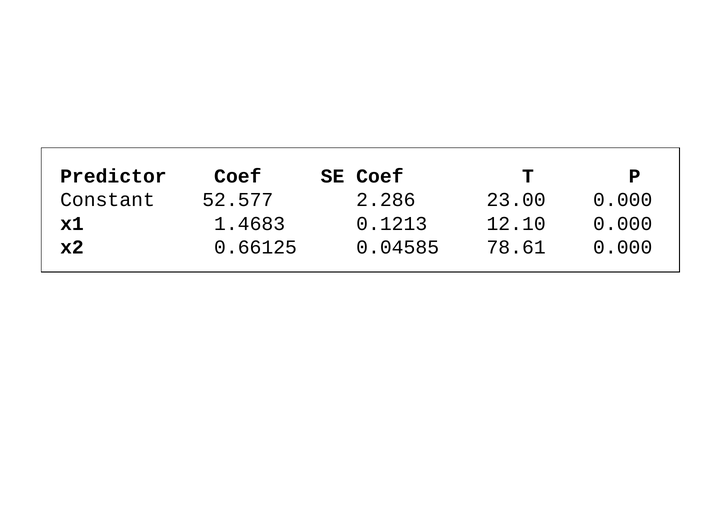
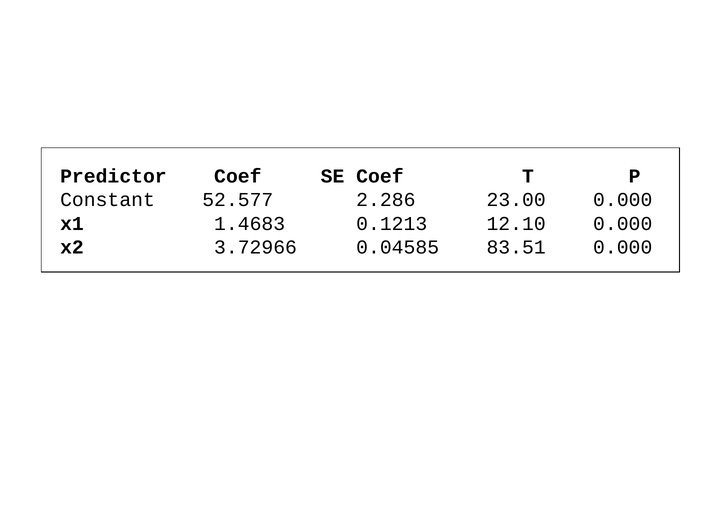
0.66125: 0.66125 -> 3.72966 (256, 247)
78.61: 78.61 -> 83.51 (516, 247)
